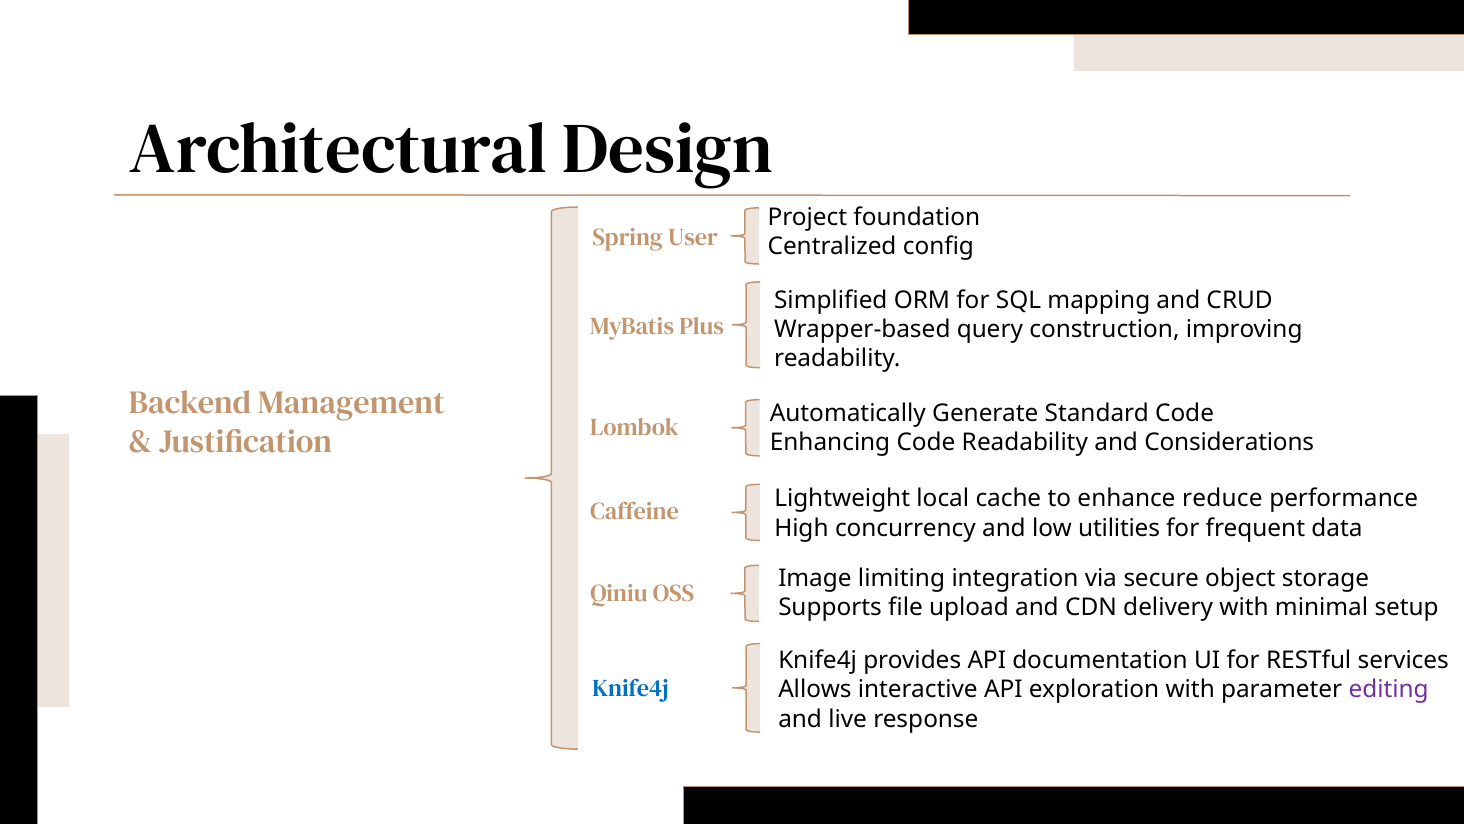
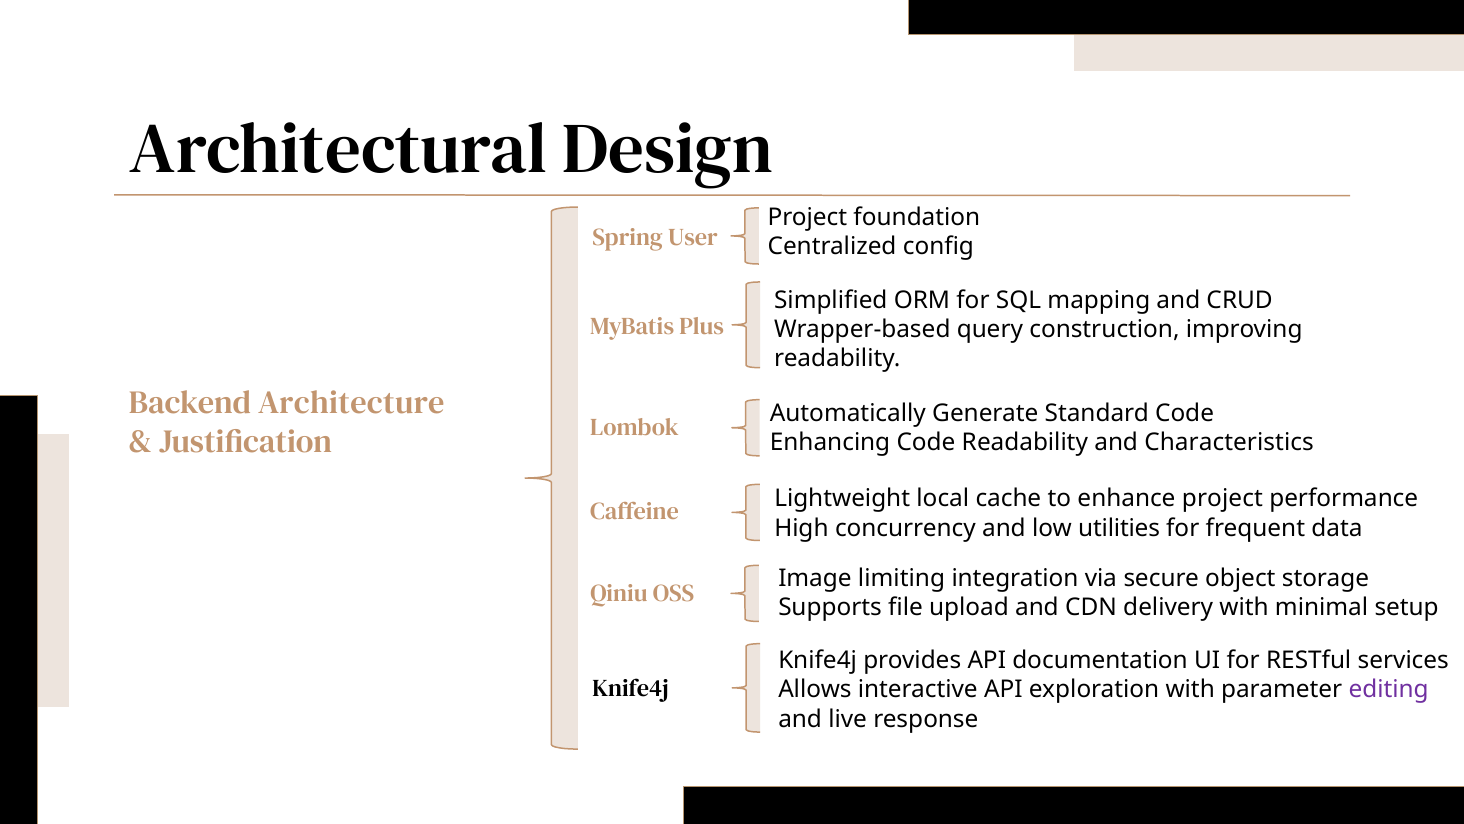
Management: Management -> Architecture (351, 402)
Considerations: Considerations -> Characteristics (1229, 442)
enhance reduce: reduce -> project (1222, 499)
Knife4j colour: blue -> black (631, 688)
